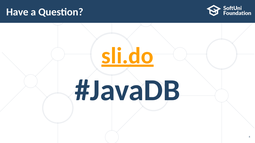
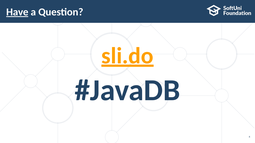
Have underline: none -> present (17, 12)
